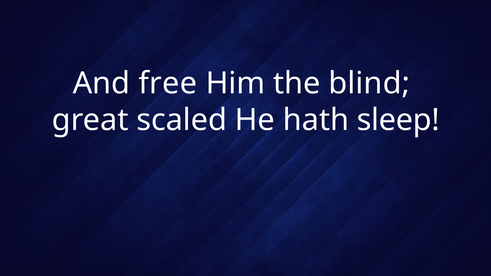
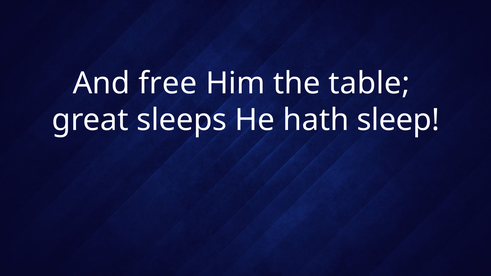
blind: blind -> table (369, 83)
scaled: scaled -> sleeps (182, 120)
